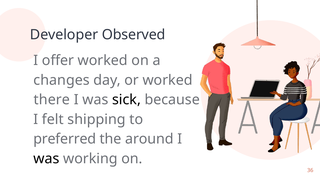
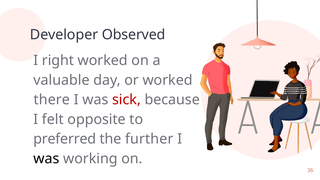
offer: offer -> right (58, 60)
changes: changes -> valuable (62, 80)
sick colour: black -> red (127, 100)
shipping: shipping -> opposite (97, 119)
around: around -> further (149, 139)
